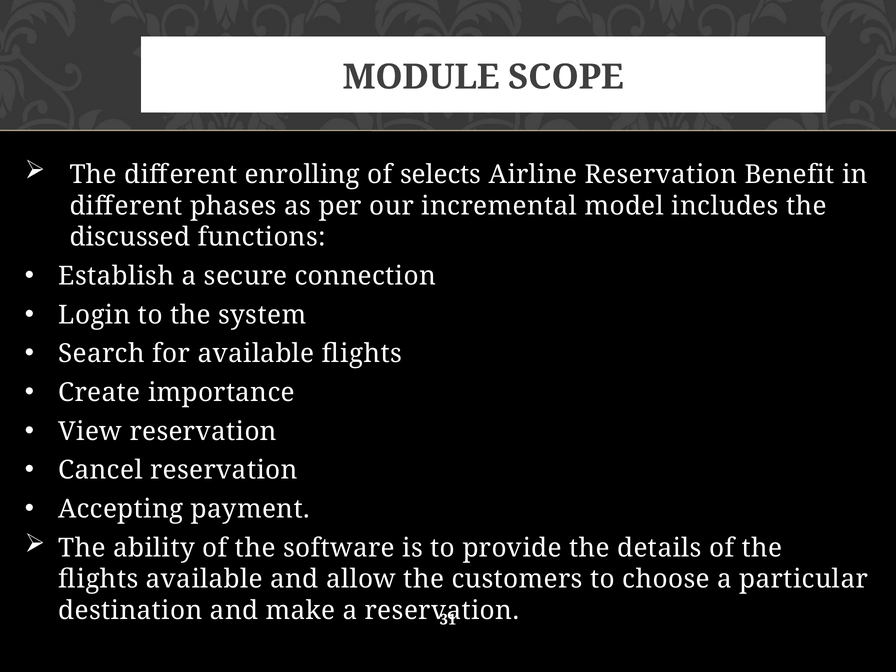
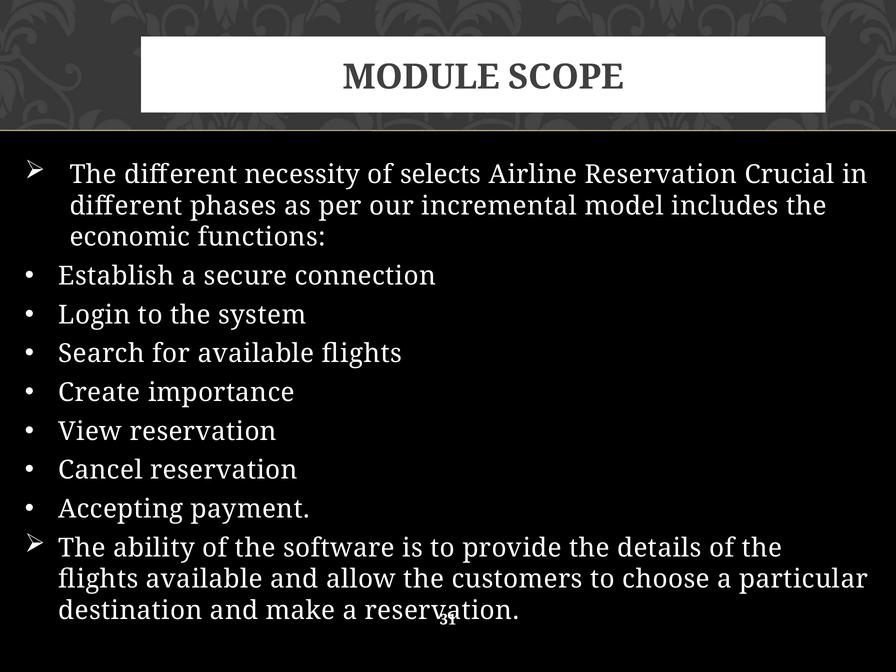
enrolling: enrolling -> necessity (302, 175)
Benefit: Benefit -> Crucial (790, 175)
discussed: discussed -> economic (130, 237)
